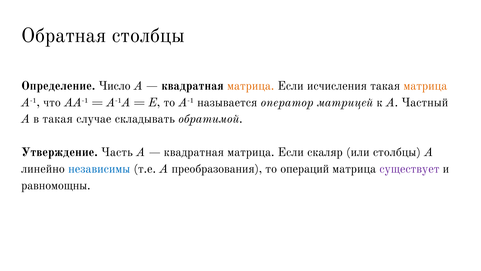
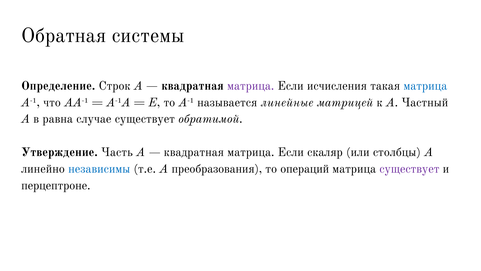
Обратная столбцы: столбцы -> системы (148, 36)
Число: Число -> Строк (115, 86)
матрица colour: orange -> purple (251, 86)
матрица colour: orange -> blue (425, 86)
оператор: оператор -> линейные (287, 102)
в такая: такая -> равна (58, 119)
случае складывать: складывать -> существует (145, 119)
равномощны: равномощны -> перцептроне (56, 185)
